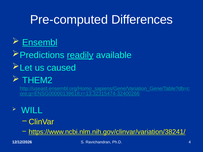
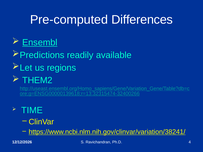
readily underline: present -> none (80, 55)
caused: caused -> regions (61, 68)
WILL: WILL -> TIME (32, 110)
